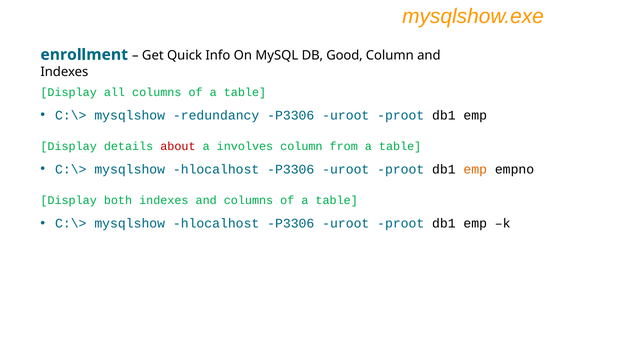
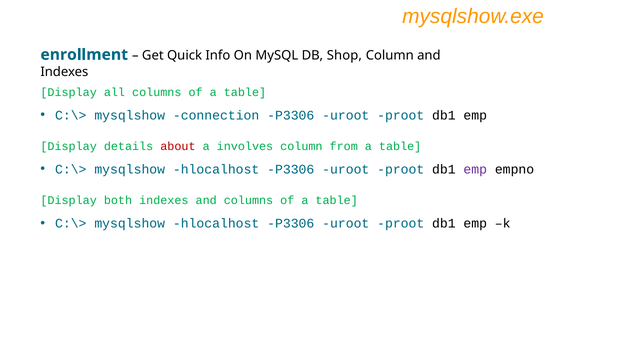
Good: Good -> Shop (344, 55)
redundancy: redundancy -> connection (216, 115)
emp colour: orange -> purple (475, 169)
